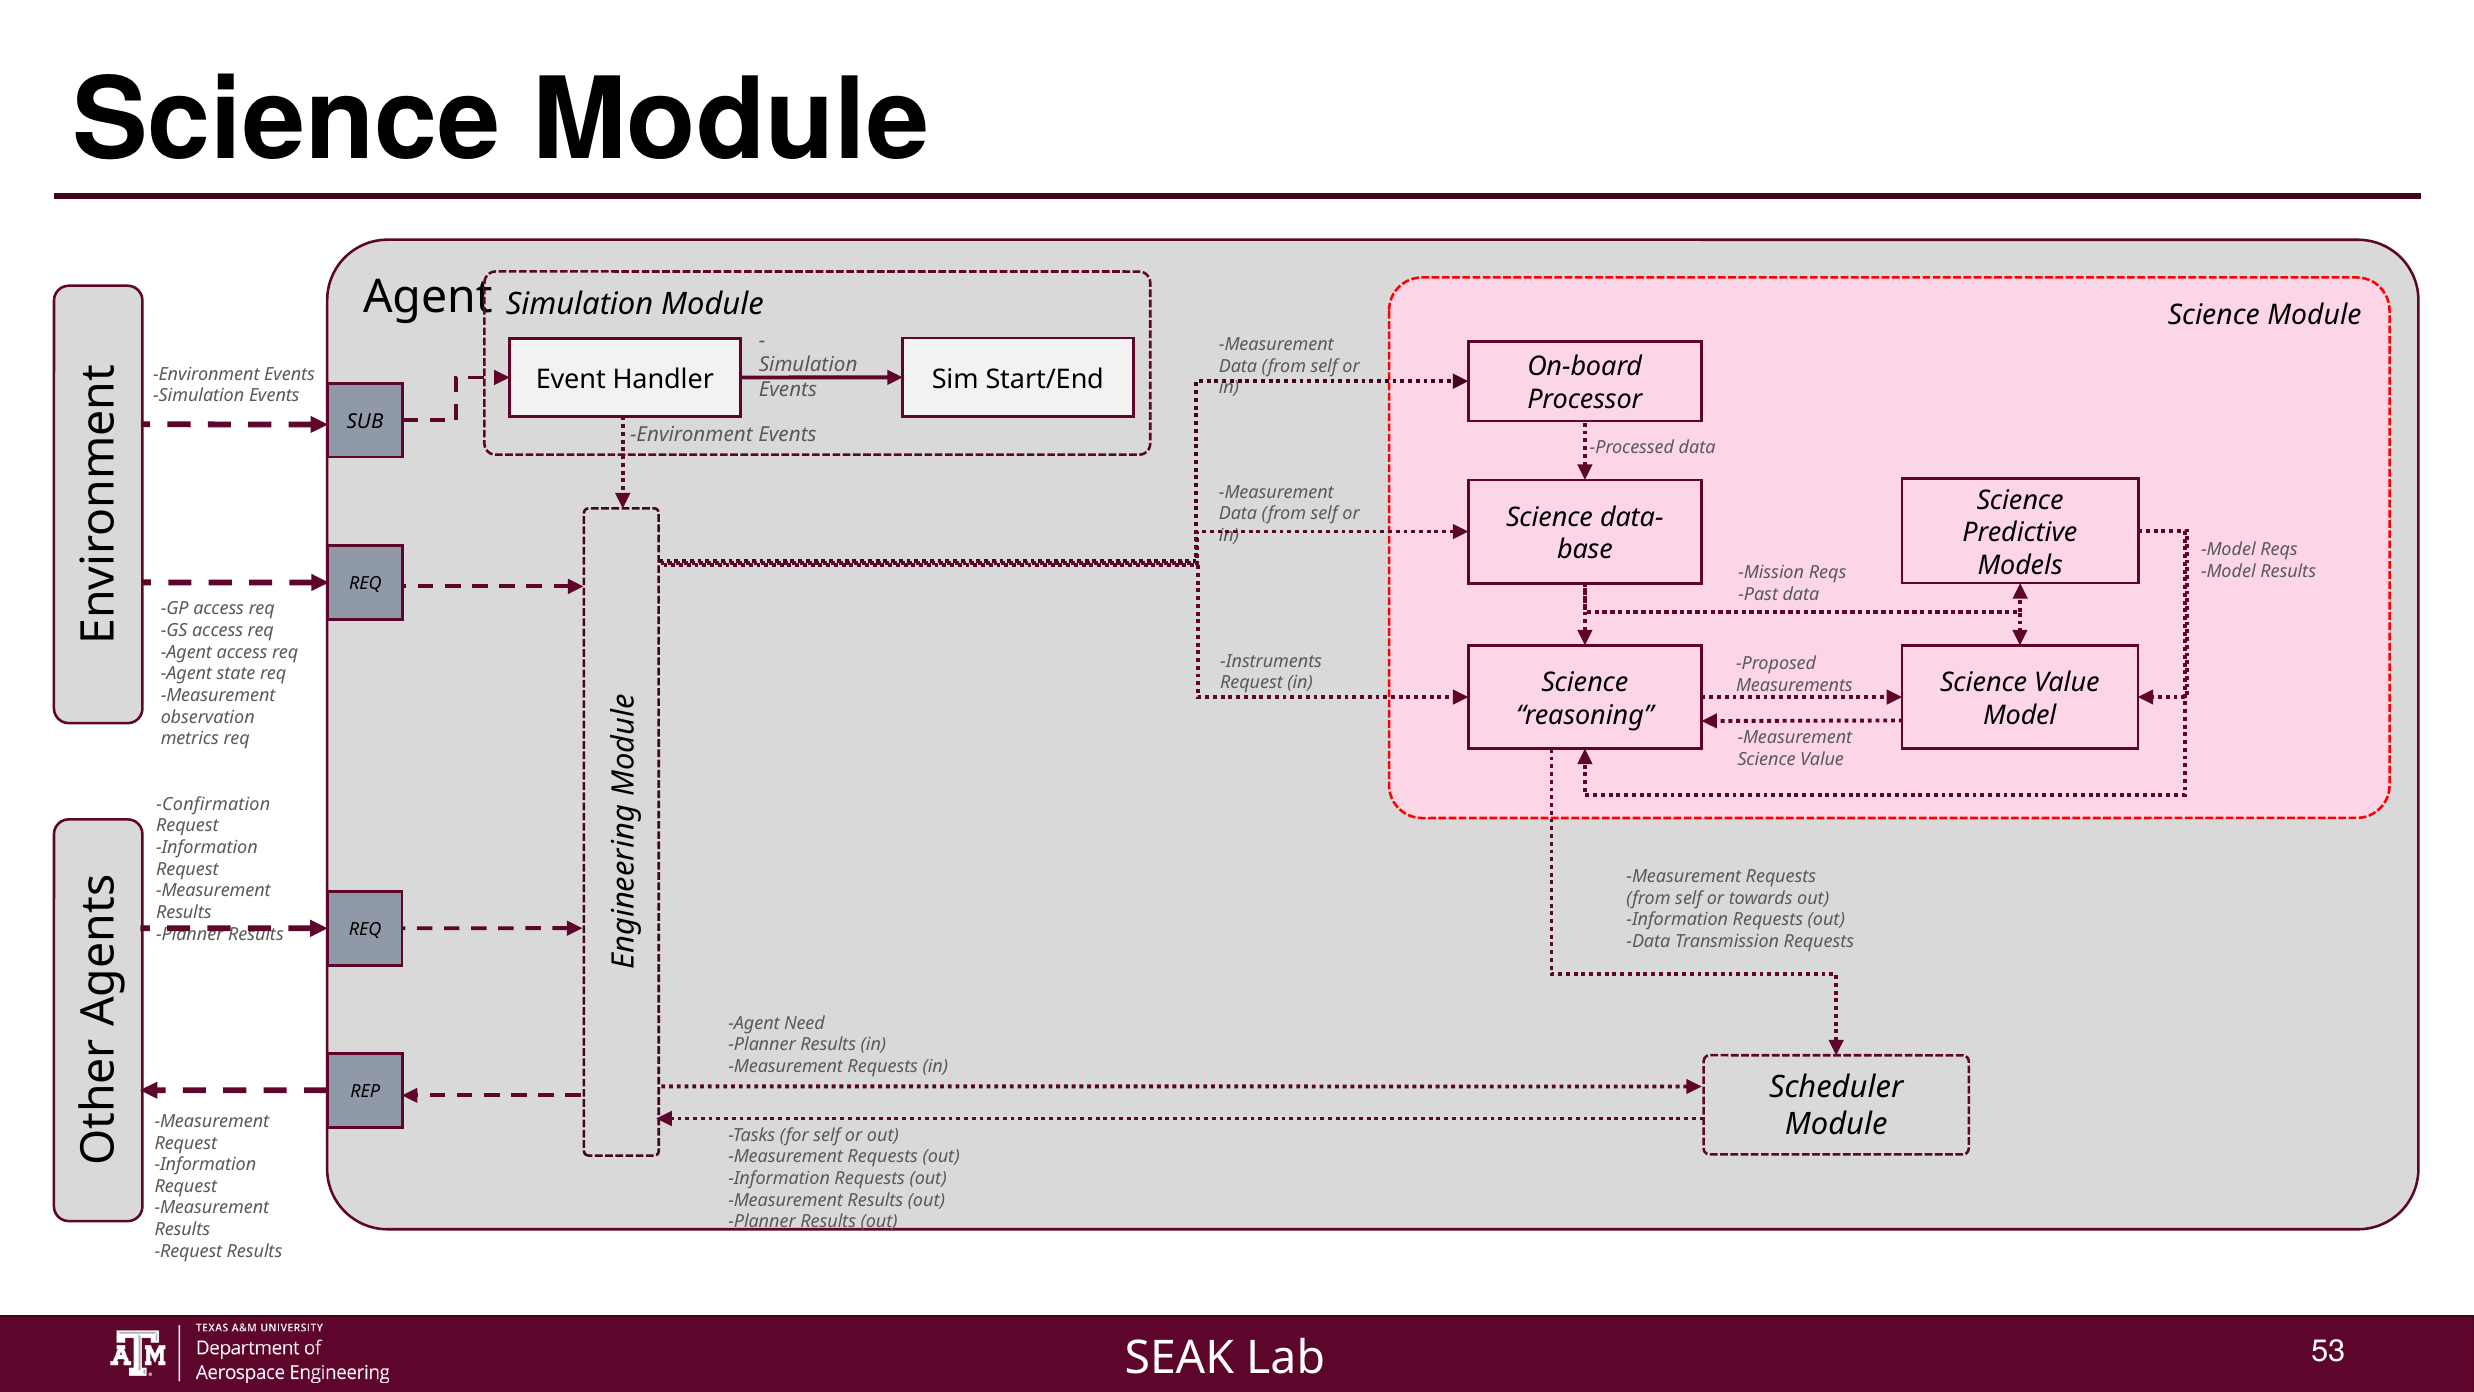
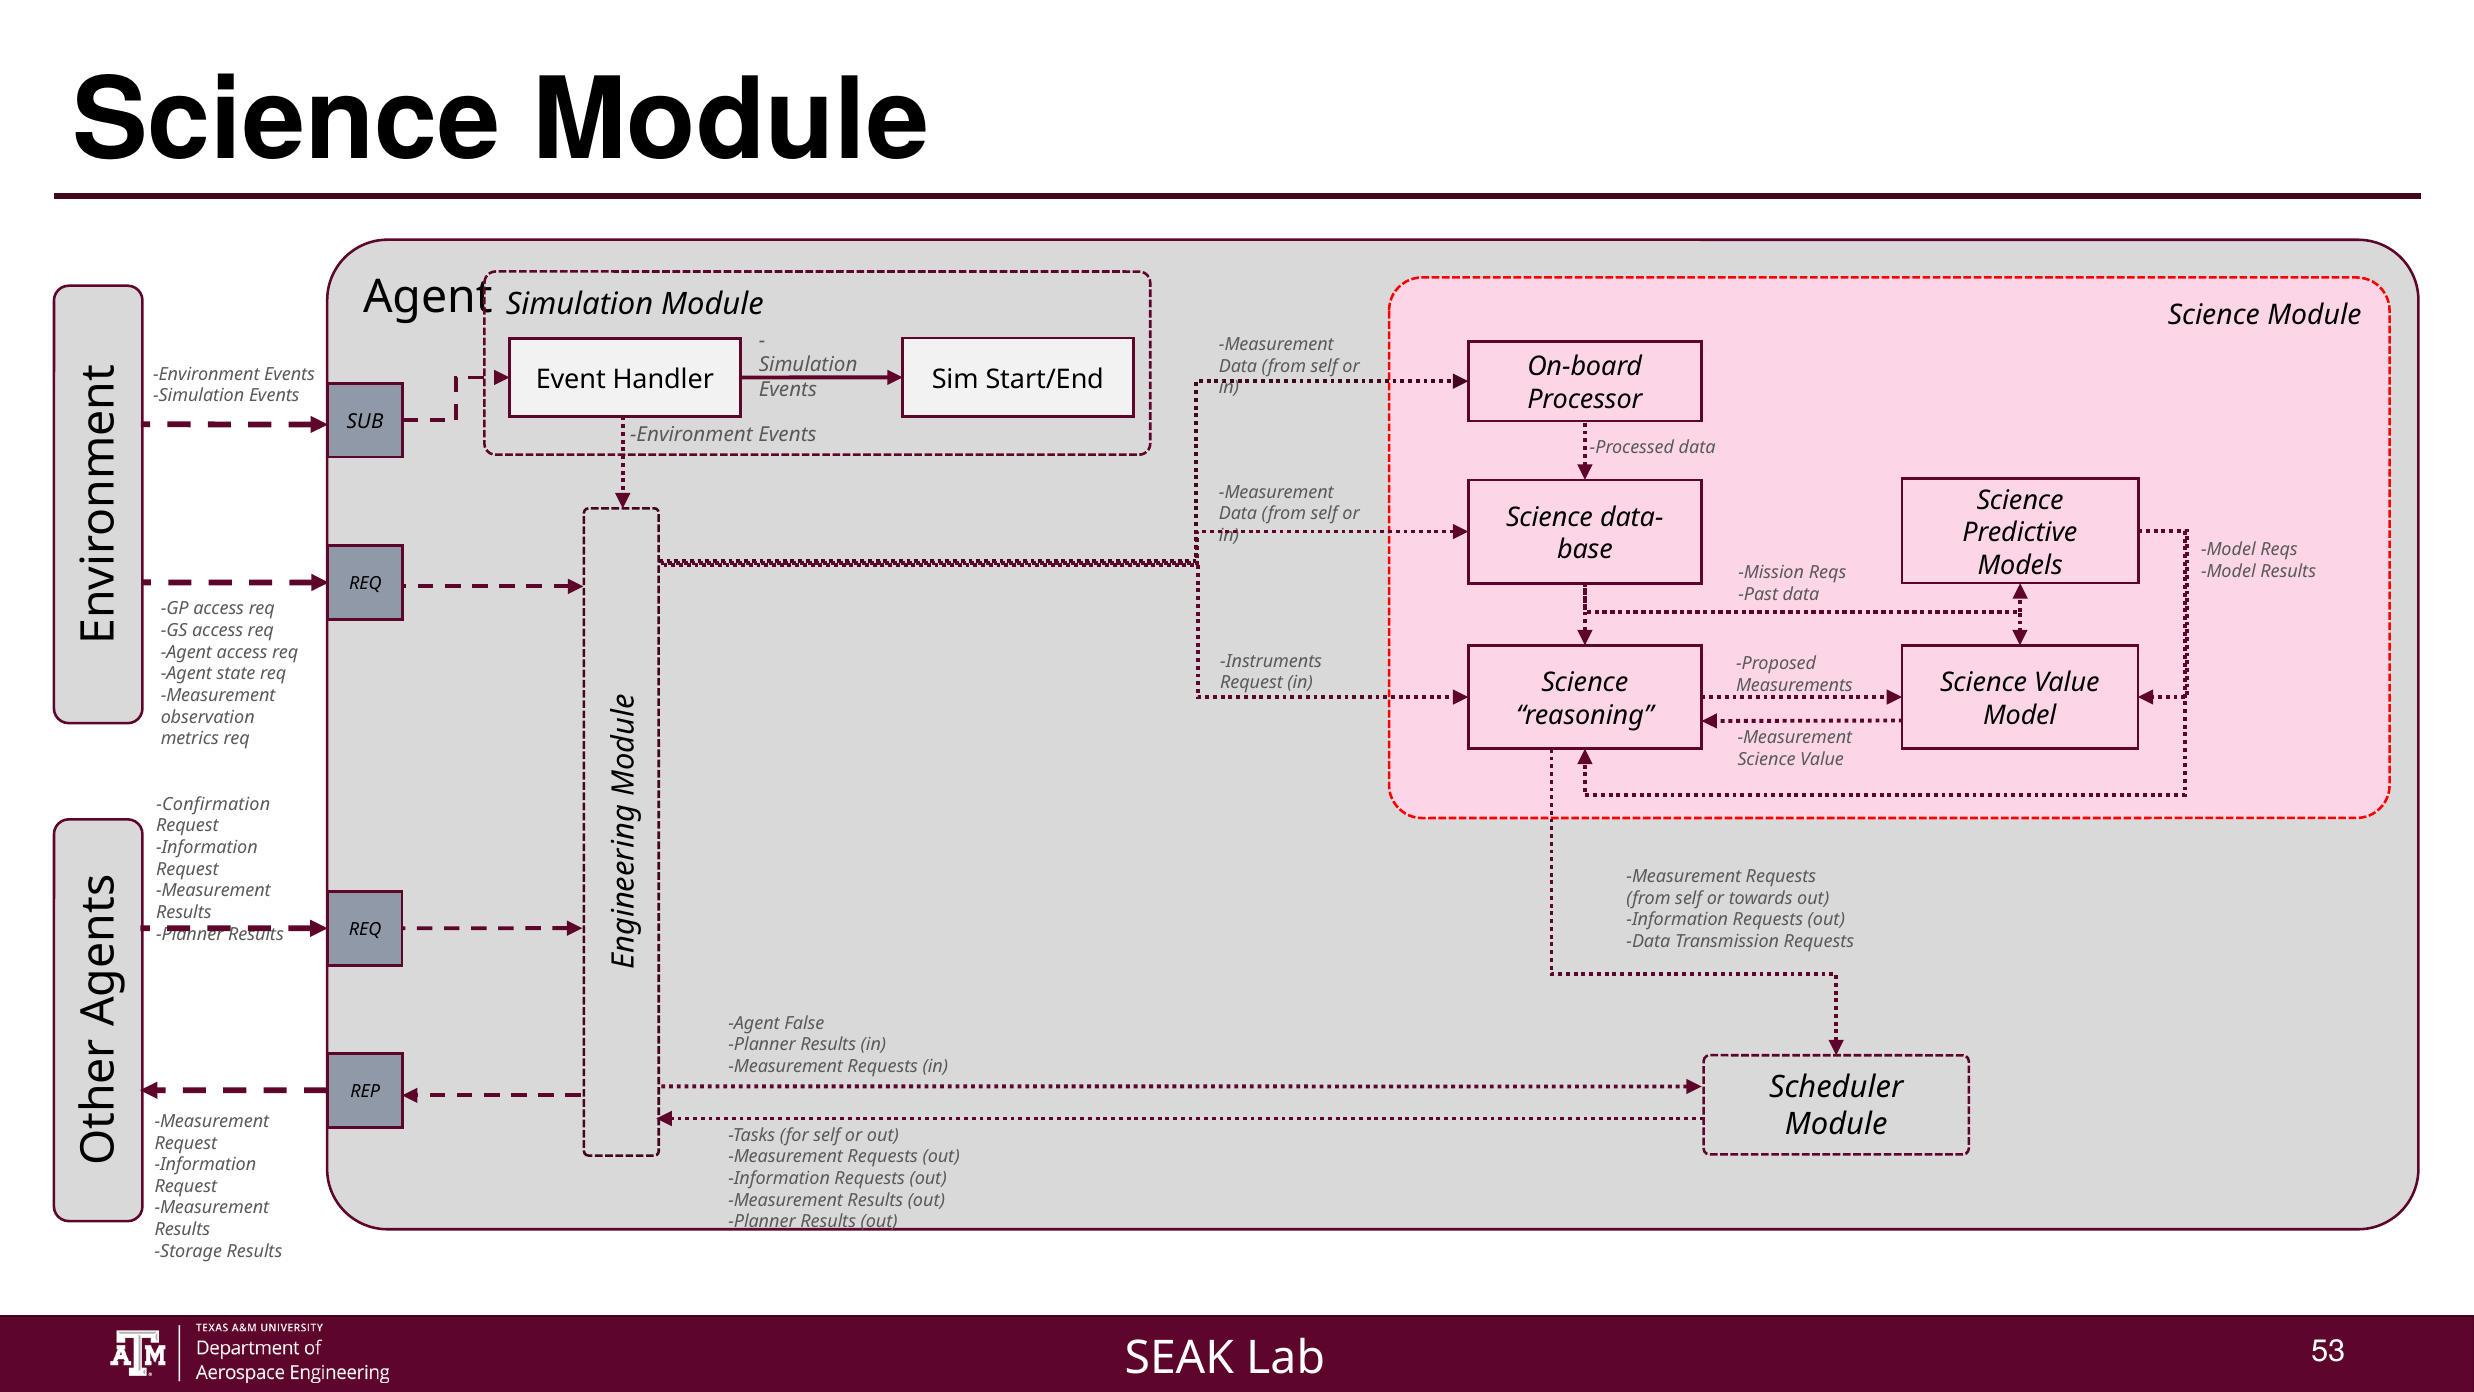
Need: Need -> False (804, 1023)
Request: Request -> Storage (188, 1251)
